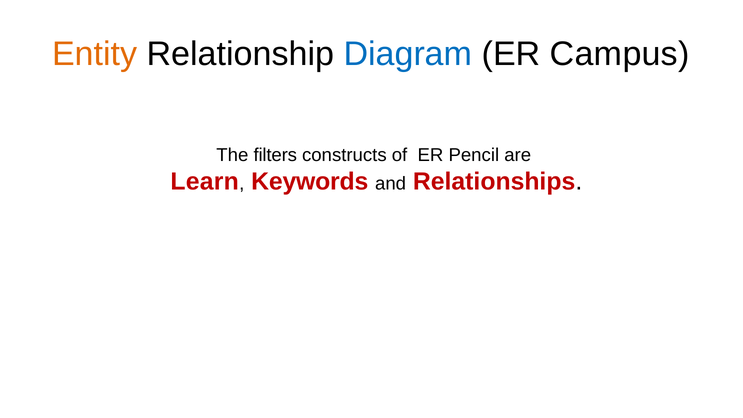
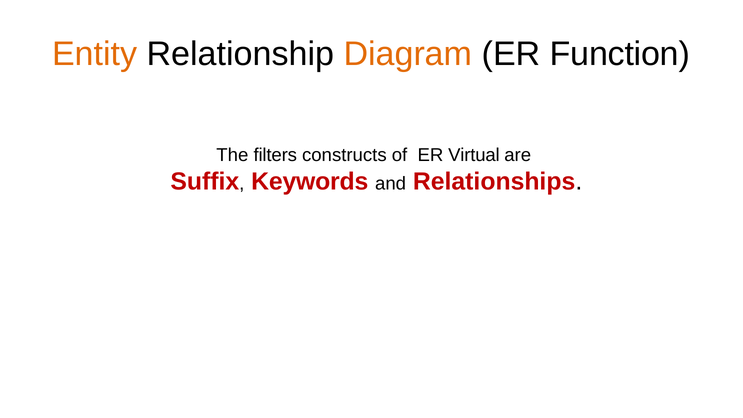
Diagram colour: blue -> orange (408, 54)
Campus: Campus -> Function (620, 54)
Pencil: Pencil -> Virtual (474, 155)
Learn: Learn -> Suffix (205, 182)
